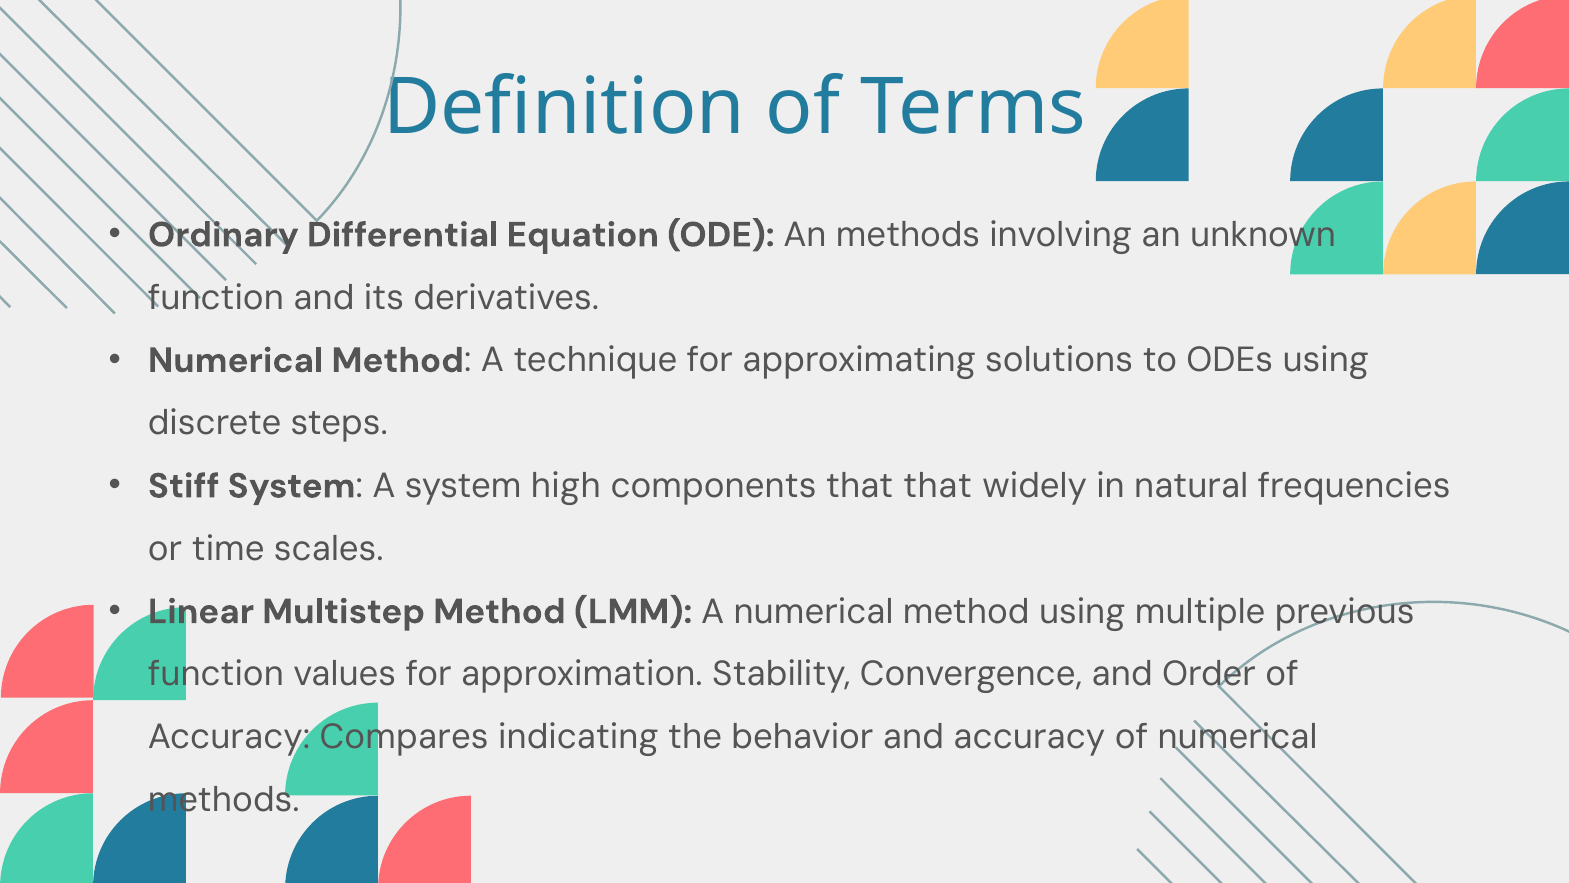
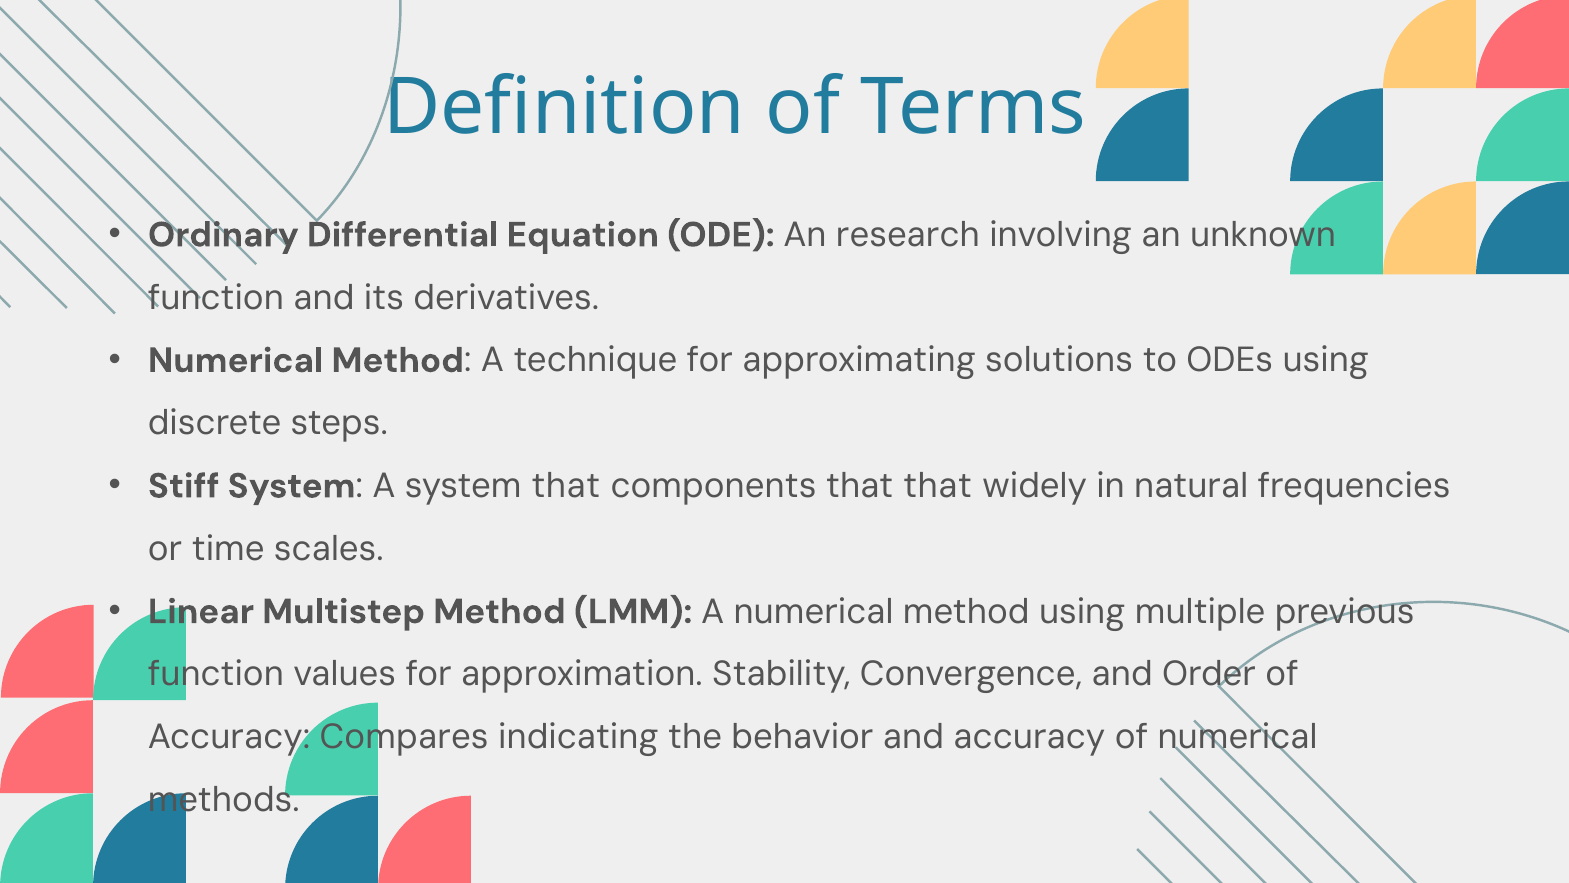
An methods: methods -> research (908, 235)
system high: high -> that (566, 486)
